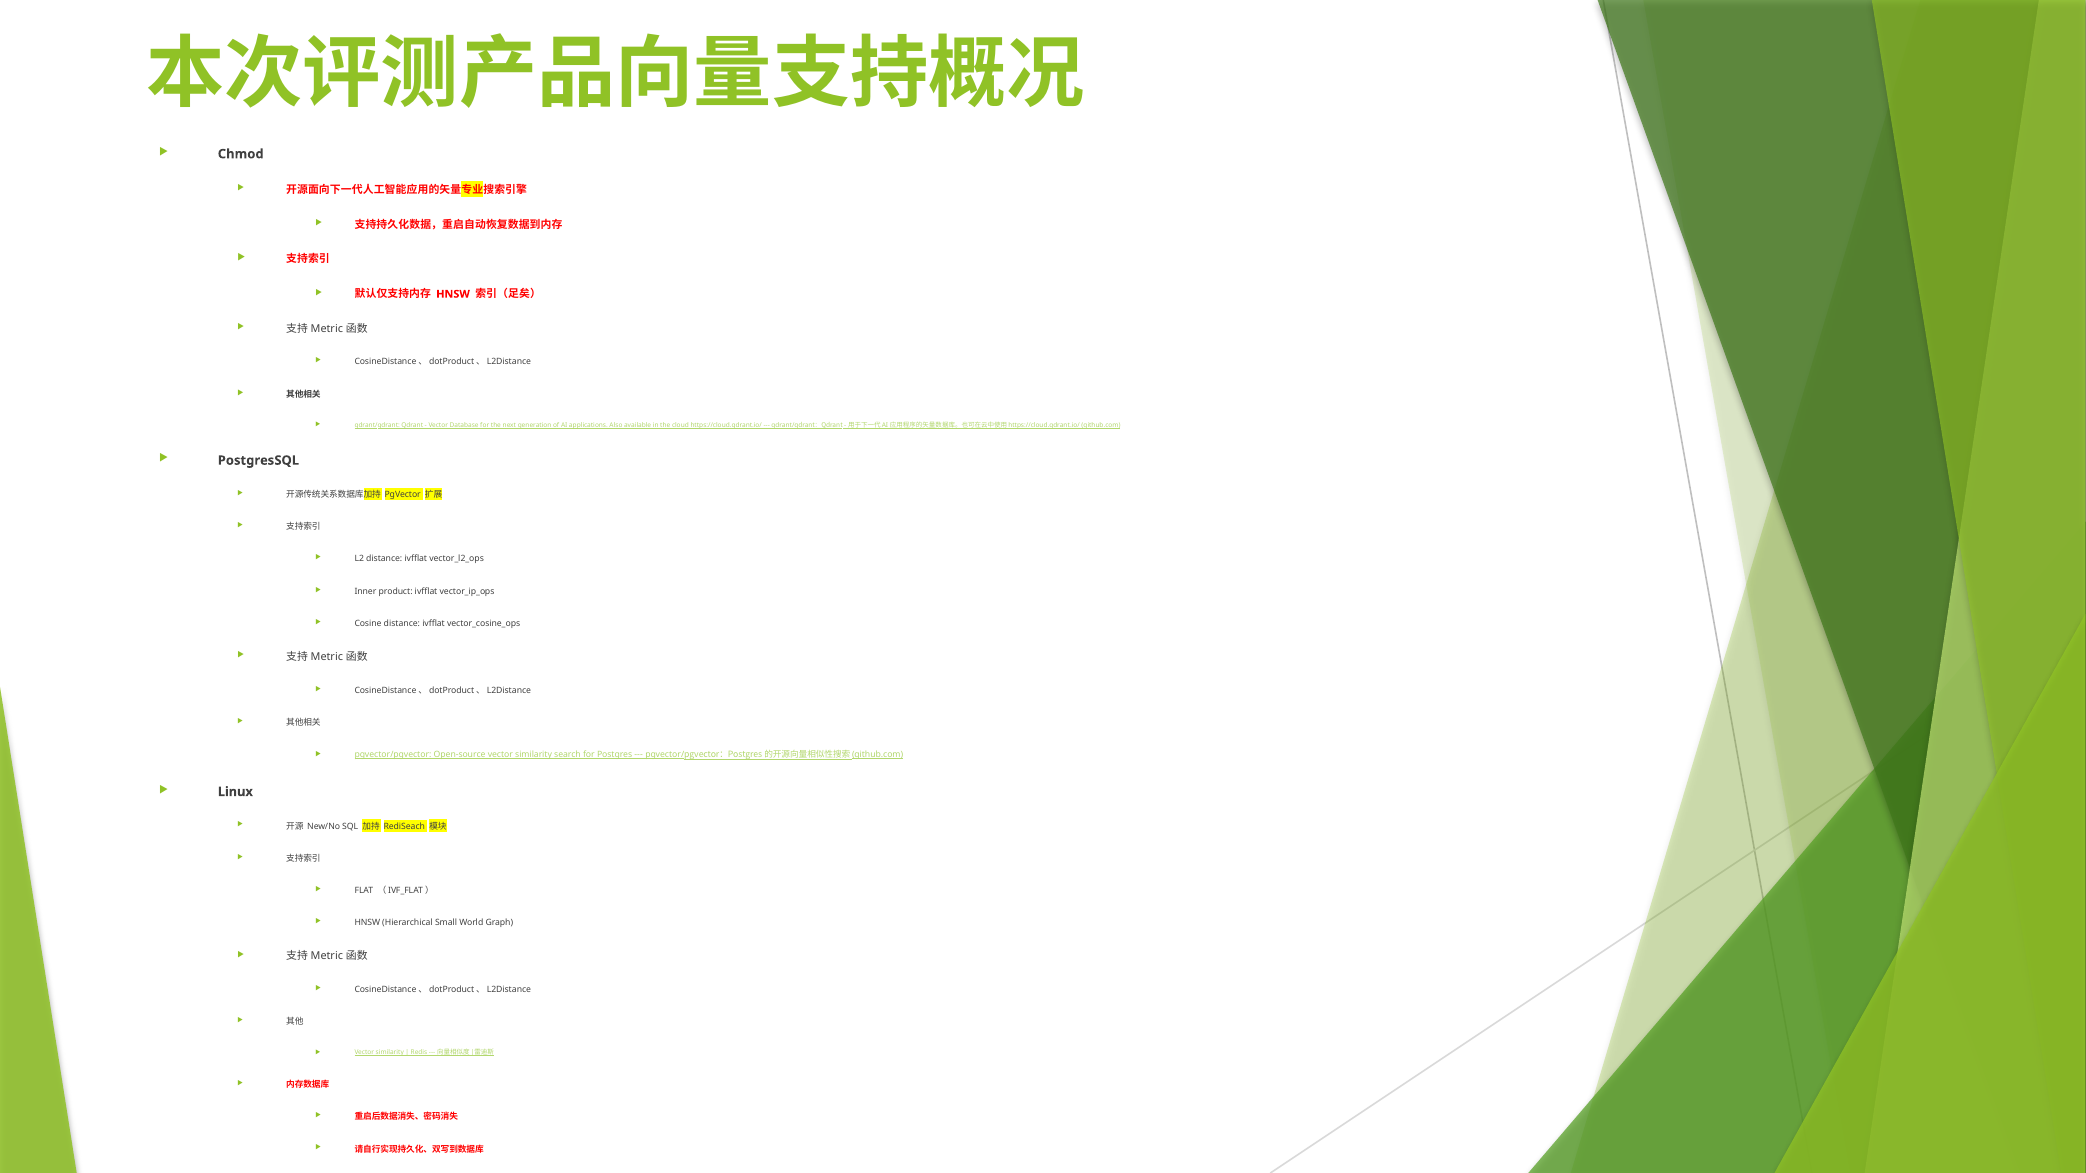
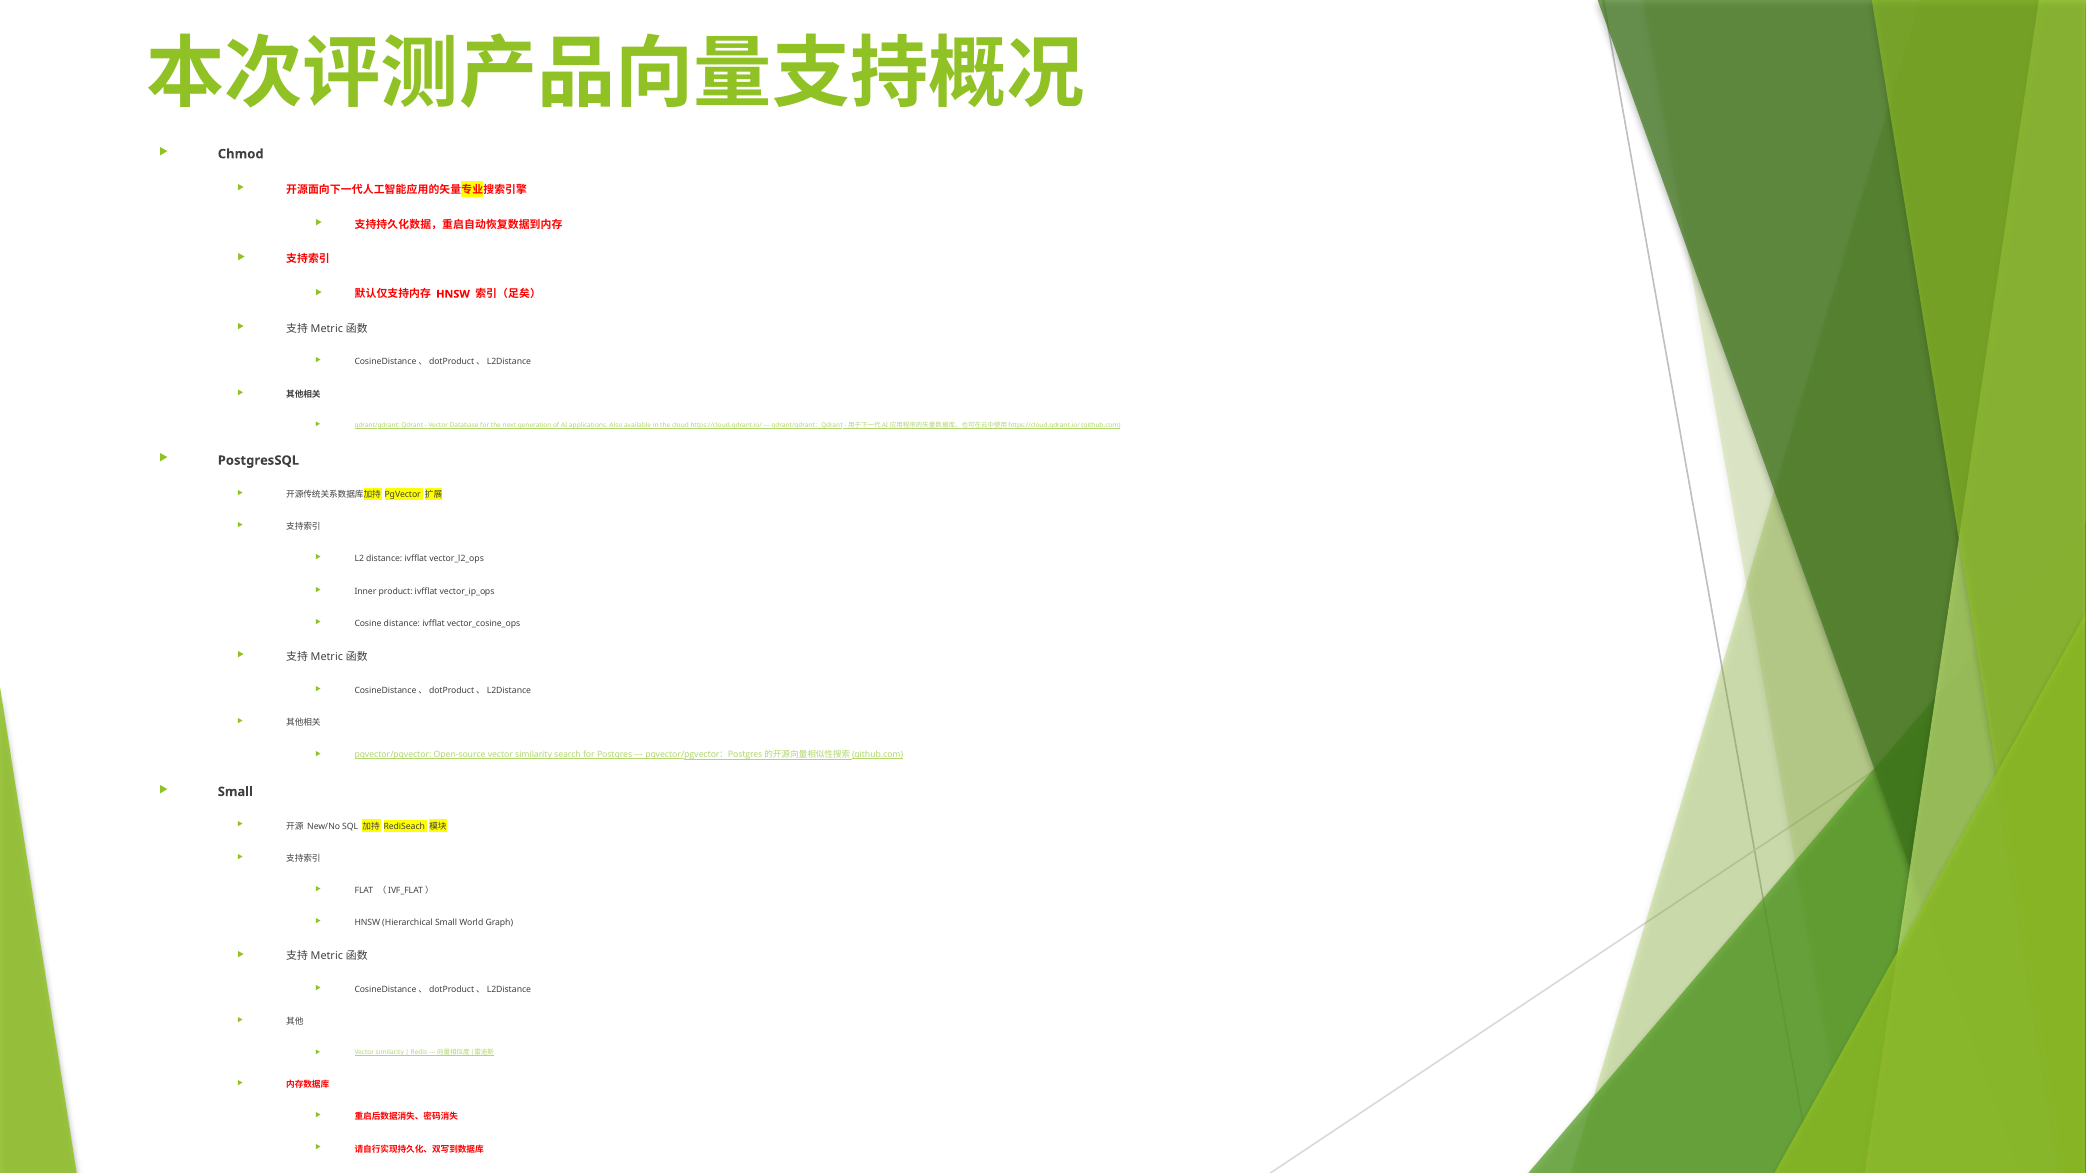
Linux: Linux -> Small (235, 792)
